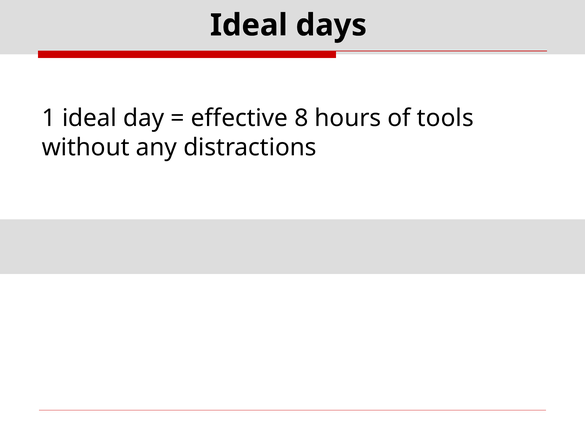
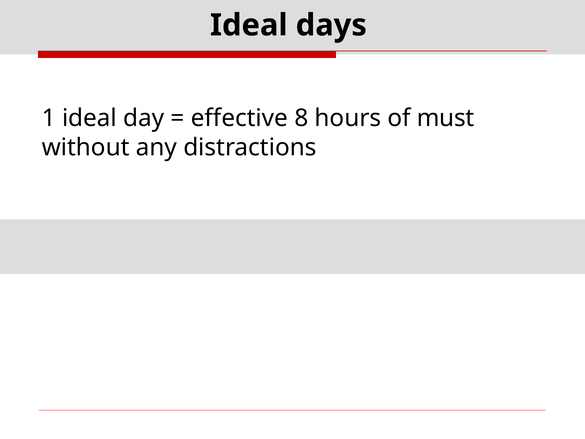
tools: tools -> must (446, 118)
